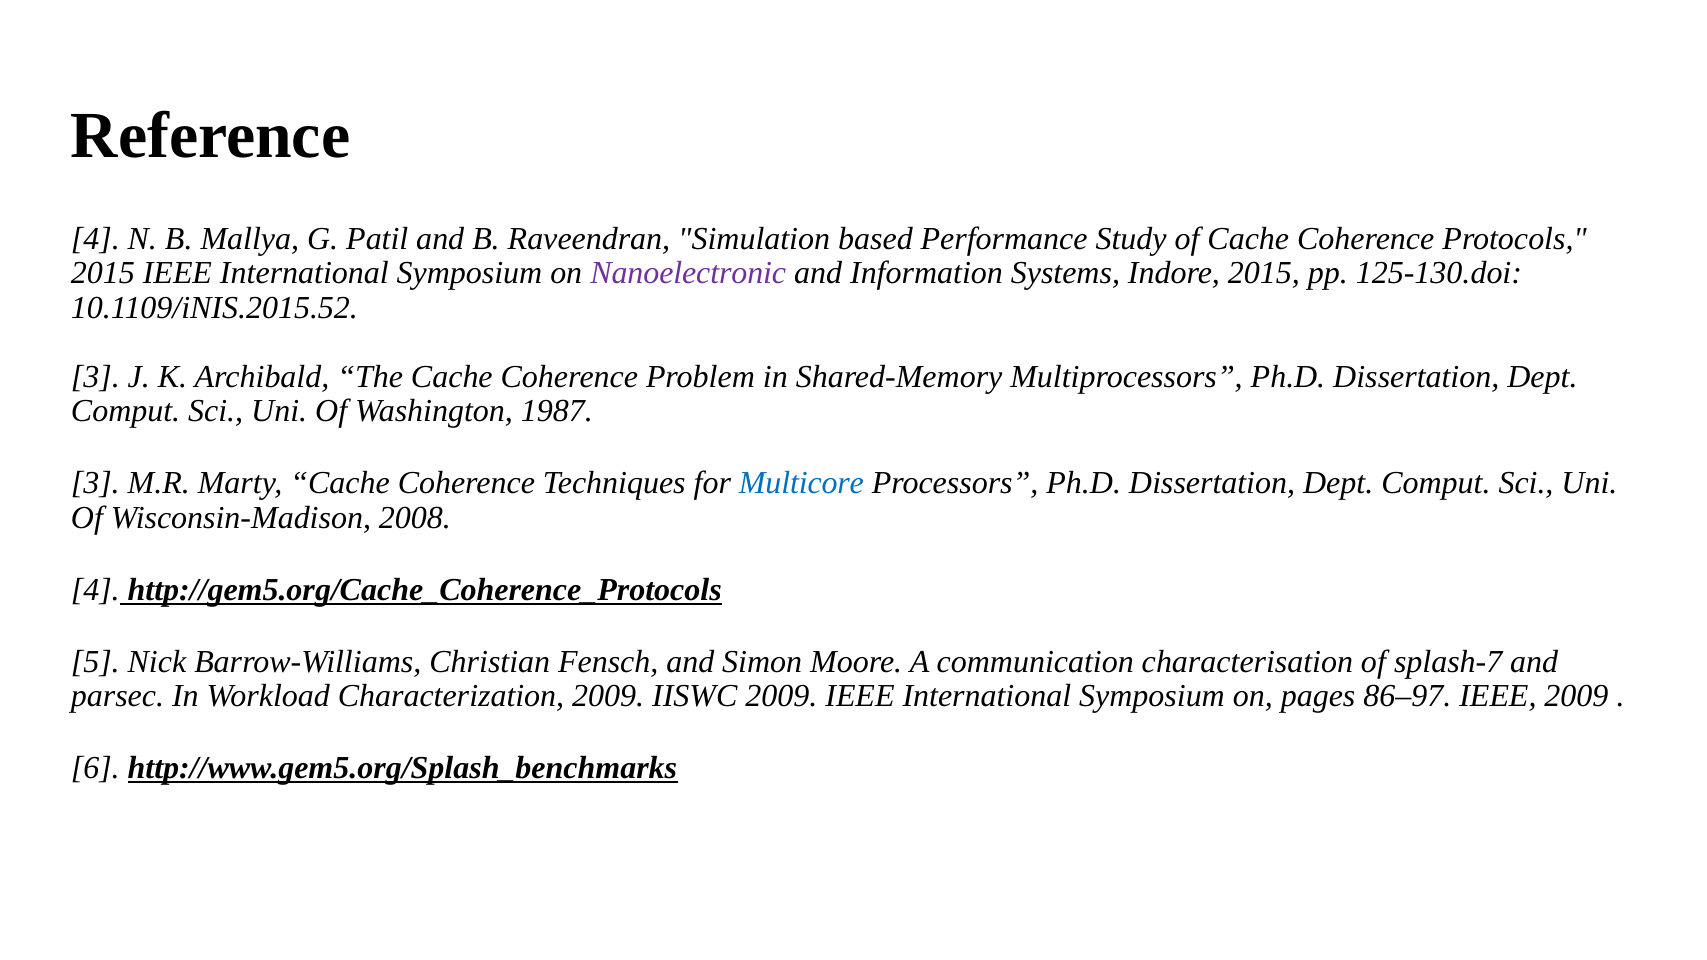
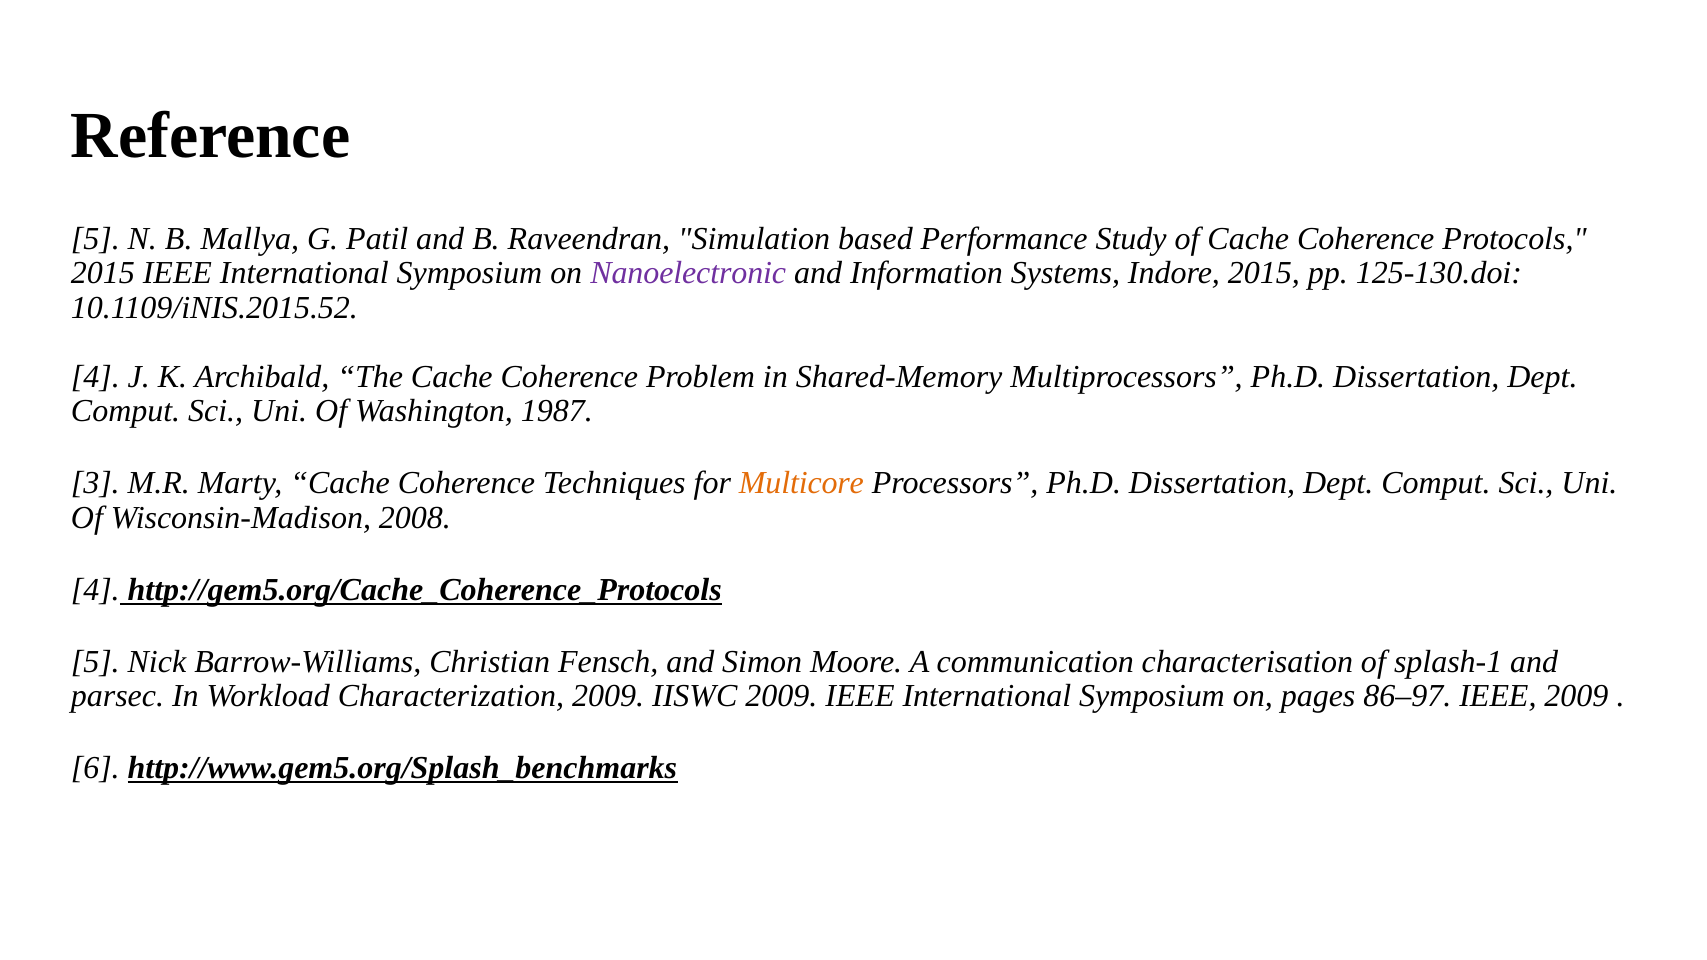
4: 4 -> 5 (95, 239)
3: 3 -> 4 (95, 377)
Multicore colour: blue -> orange (801, 483)
splash-7: splash-7 -> splash-1 (1448, 662)
